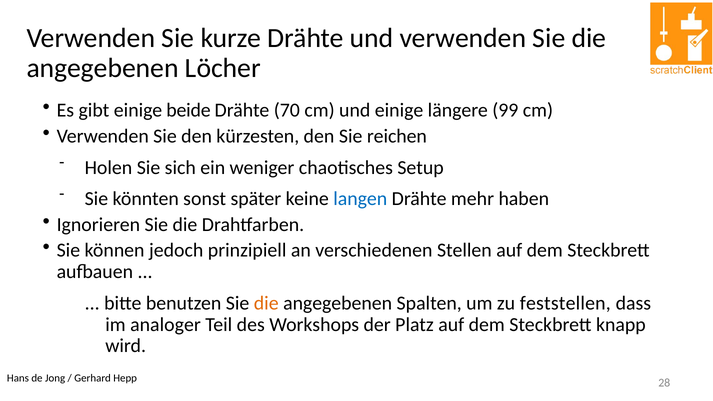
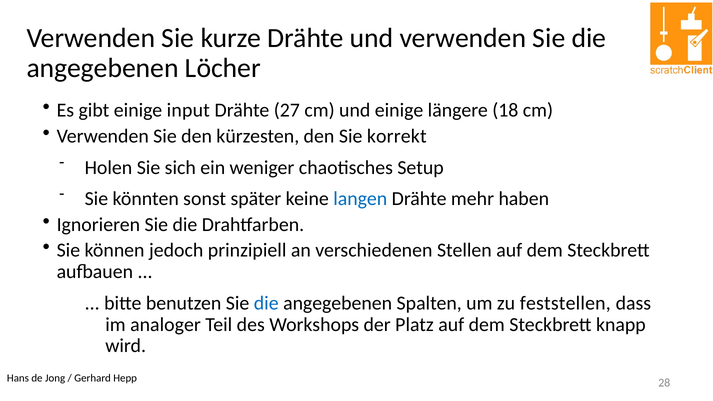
beide: beide -> input (188, 110)
70: 70 -> 27 (287, 110)
99: 99 -> 18 (505, 110)
reichen: reichen -> korrekt (397, 136)
die colour: orange -> blue (266, 303)
